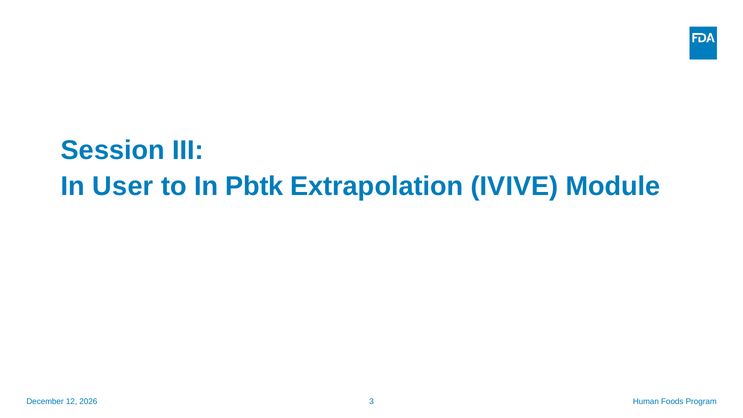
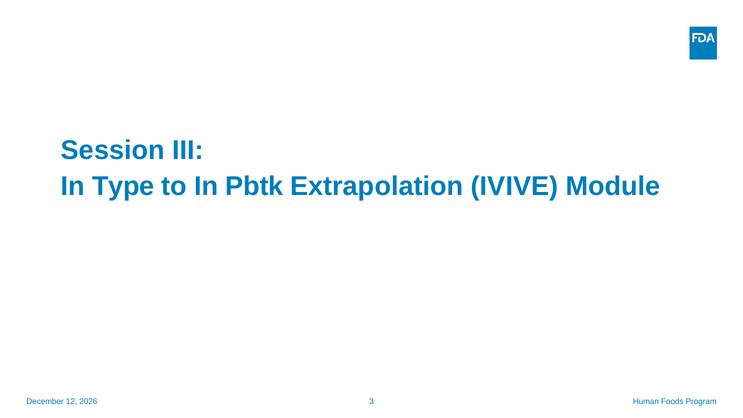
User: User -> Type (123, 186)
